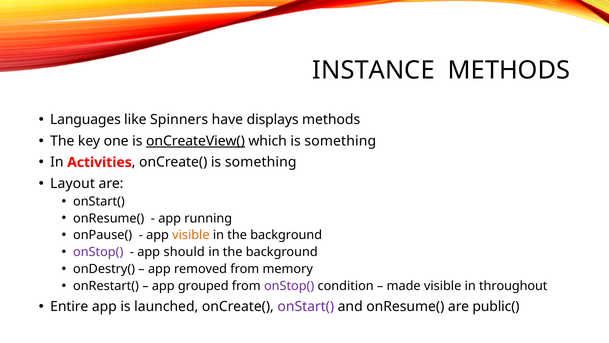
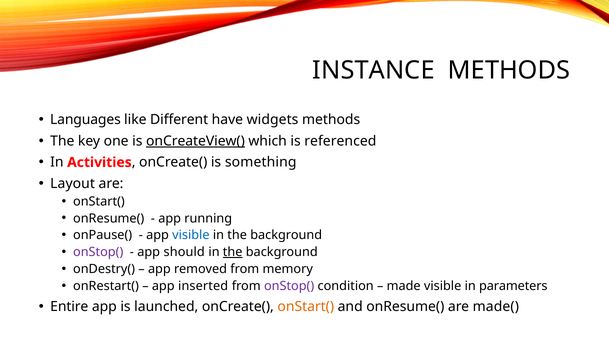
Spinners: Spinners -> Different (179, 119)
displays: displays -> widgets (273, 119)
which is something: something -> referenced (340, 141)
visible colour: orange -> blue (191, 235)
the underline: none -> present (233, 252)
grouped: grouped -> inserted (203, 286)
throughout: throughout -> parameters (513, 286)
onStart( colour: purple -> orange (306, 306)
public(: public( -> made( (496, 306)
